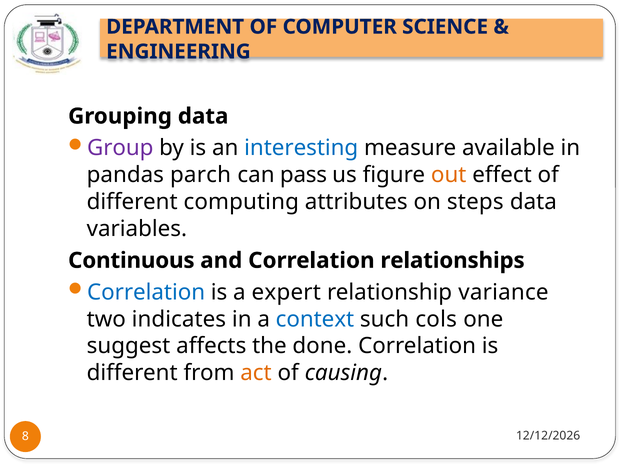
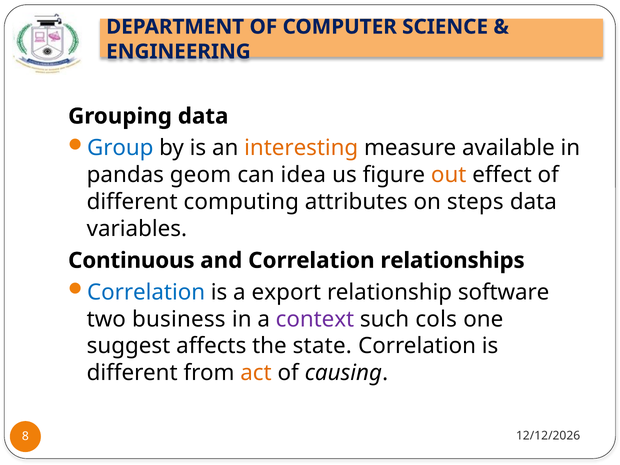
Group colour: purple -> blue (120, 148)
interesting colour: blue -> orange (301, 148)
parch: parch -> geom (201, 175)
pass: pass -> idea (303, 175)
expert: expert -> export (286, 292)
variance: variance -> software (504, 292)
indicates: indicates -> business (179, 319)
context colour: blue -> purple (315, 319)
done: done -> state (322, 346)
